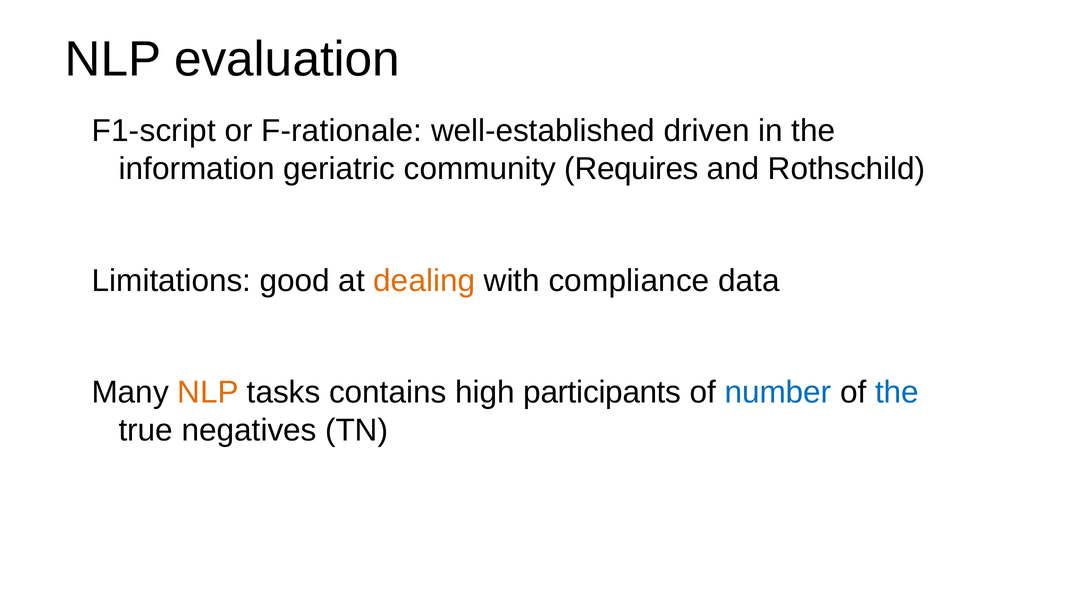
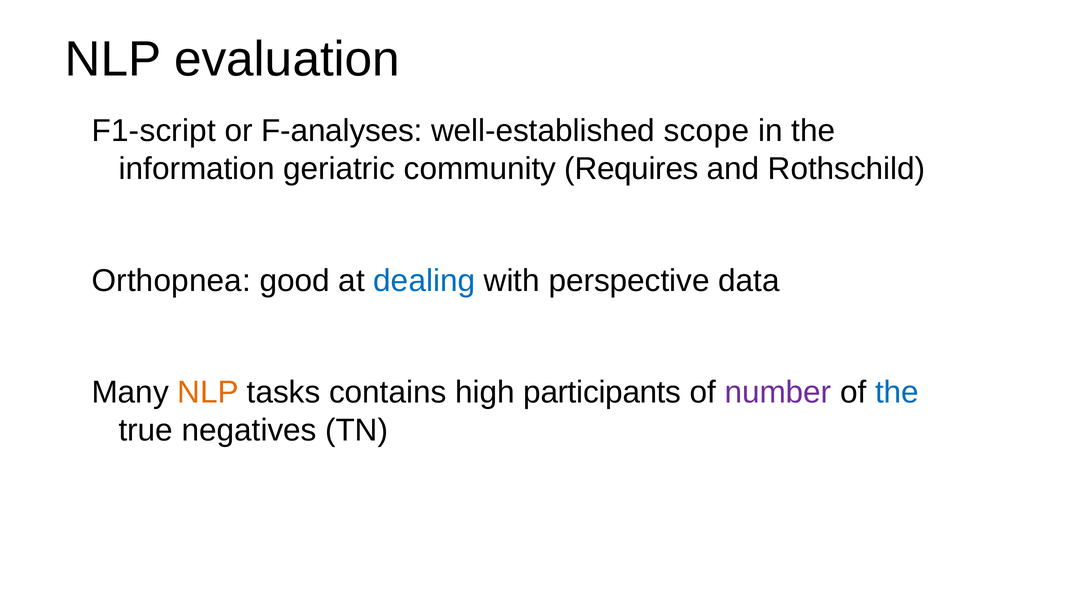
F-rationale: F-rationale -> F-analyses (342, 131)
driven: driven -> scope (707, 131)
Limitations: Limitations -> Orthopnea (171, 280)
dealing colour: orange -> blue (424, 280)
compliance: compliance -> perspective (629, 280)
number colour: blue -> purple (778, 392)
